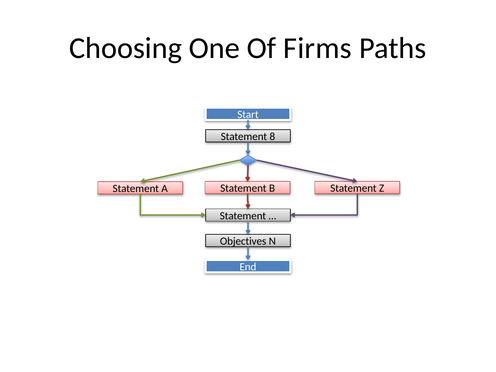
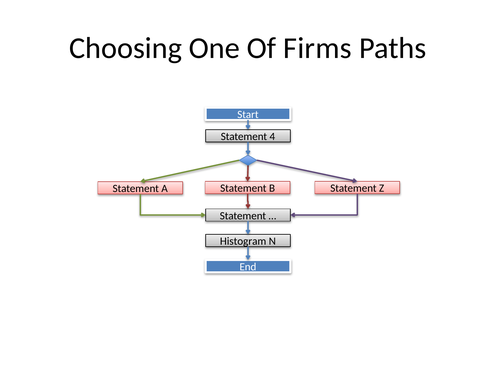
8: 8 -> 4 (272, 137)
Objectives: Objectives -> Histogram (243, 241)
